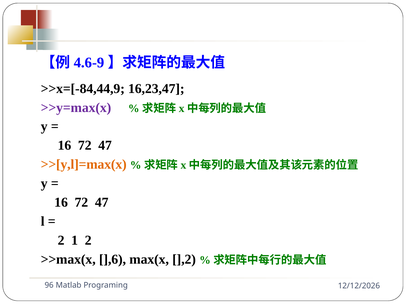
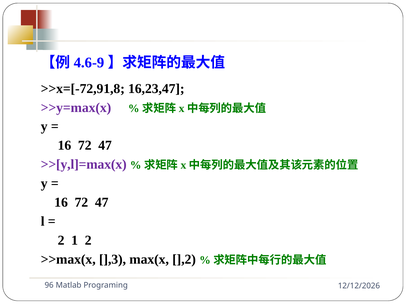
>>x=[-84,44,9: >>x=[-84,44,9 -> >>x=[-72,91,8 (83, 88)
>>[y,l]=max(x colour: orange -> purple (84, 164)
],6: ],6 -> ],3 (113, 259)
